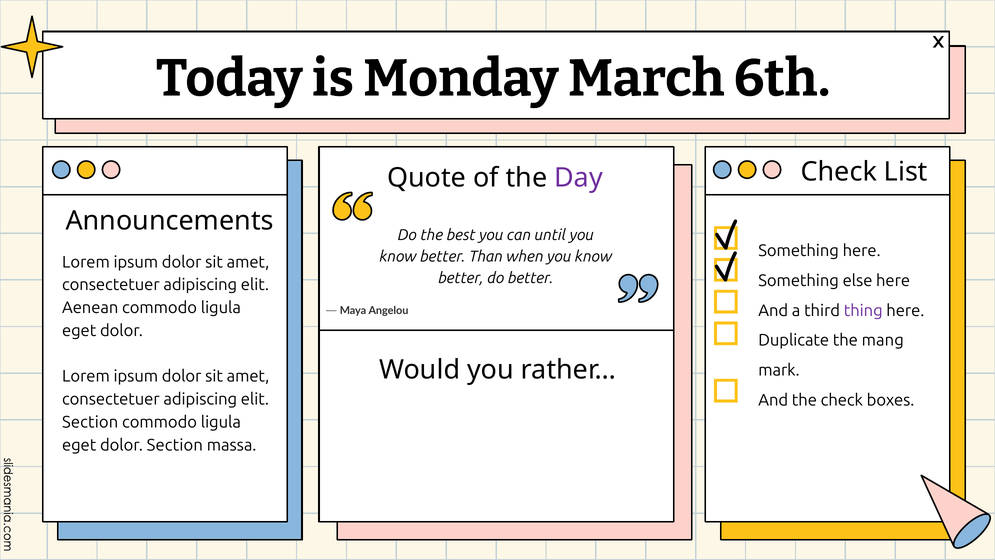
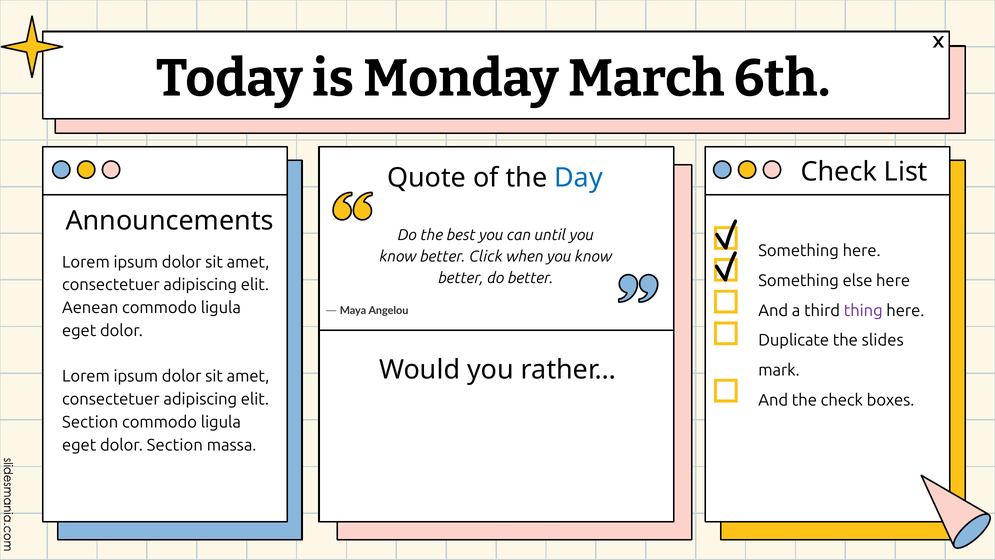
Day colour: purple -> blue (579, 178)
Than: Than -> Click (486, 257)
mang: mang -> slides (883, 340)
